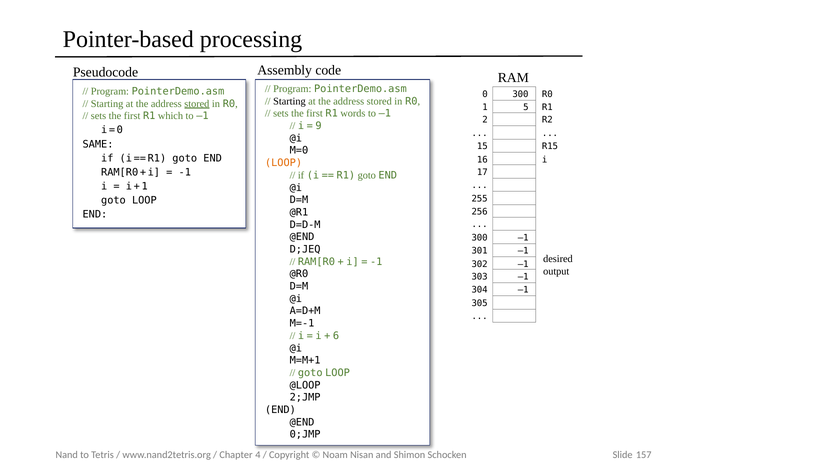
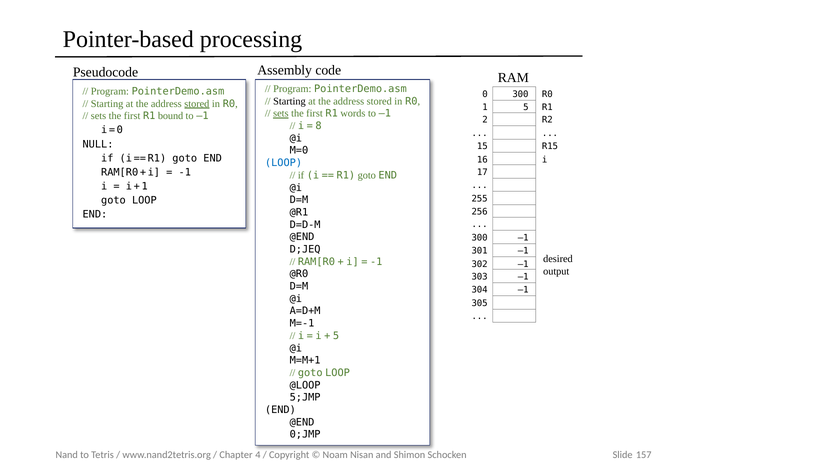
sets underline: none -> present (281, 114)
which: which -> bound (171, 116)
9: 9 -> 8 (318, 126)
SAME: SAME -> NULL (98, 144)
LOOP colour: orange -> blue (284, 163)
6: 6 -> 5 (336, 336)
2;JMP: 2;JMP -> 5;JMP (305, 397)
